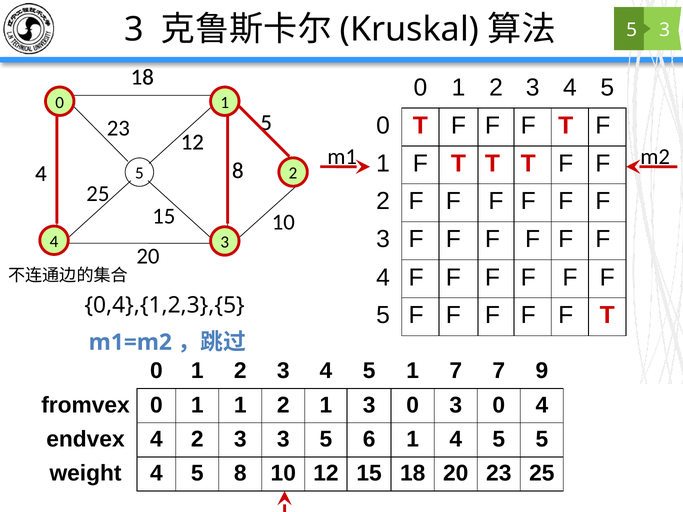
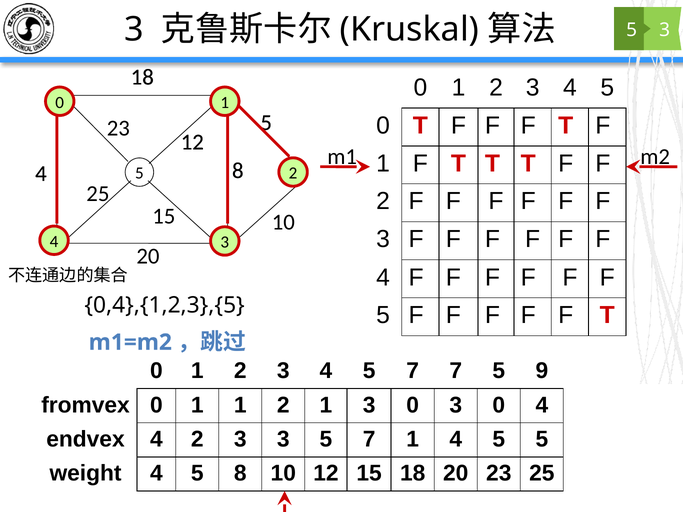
4 5 1: 1 -> 7 (413, 371)
7 7: 7 -> 5 (499, 371)
3 5 6: 6 -> 7 (369, 439)
